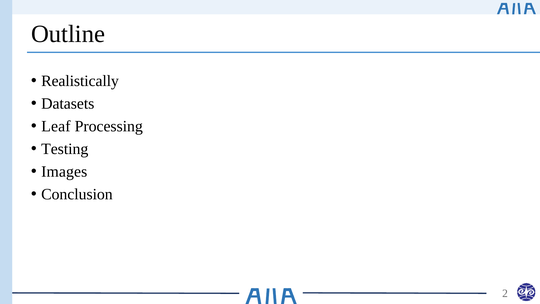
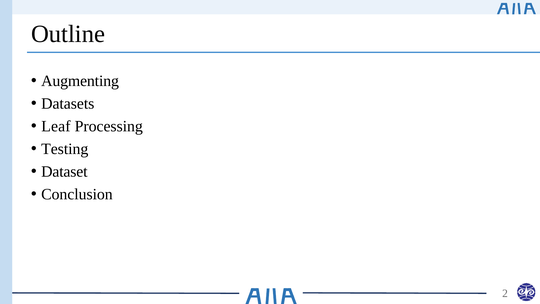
Realistically: Realistically -> Augmenting (80, 81)
Images: Images -> Dataset (64, 172)
